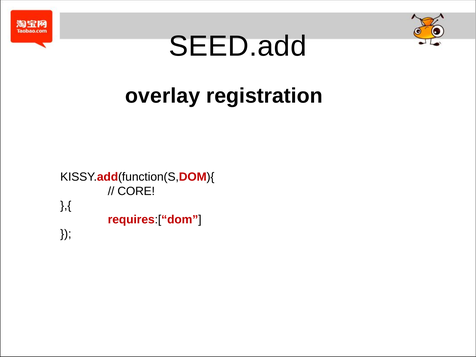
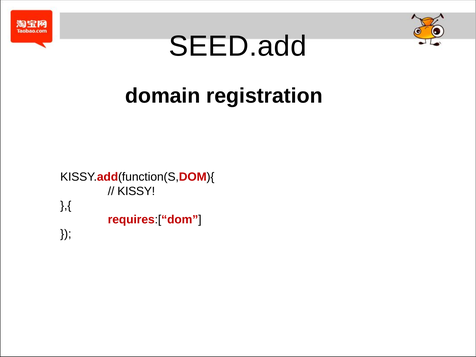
overlay: overlay -> domain (163, 96)
CORE: CORE -> KISSY (136, 191)
